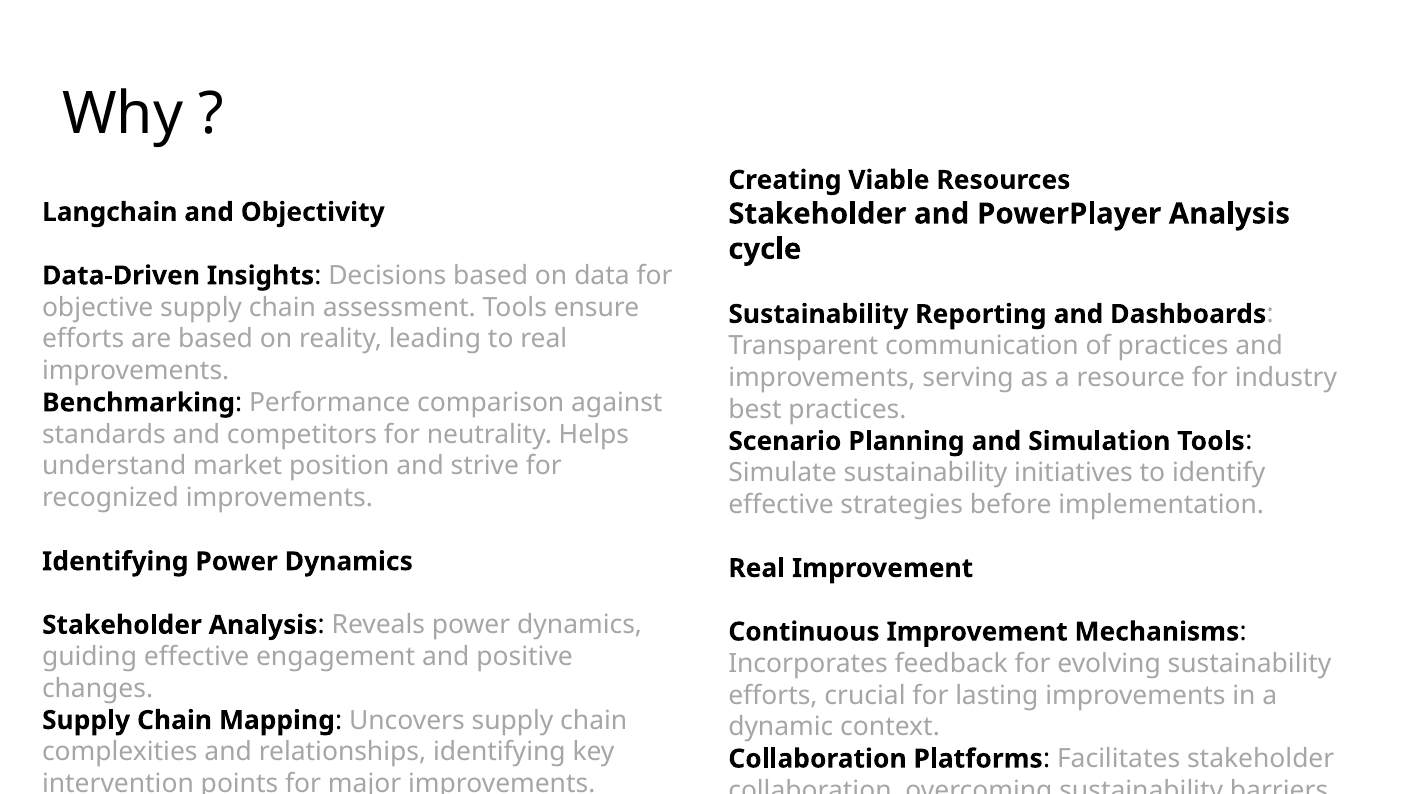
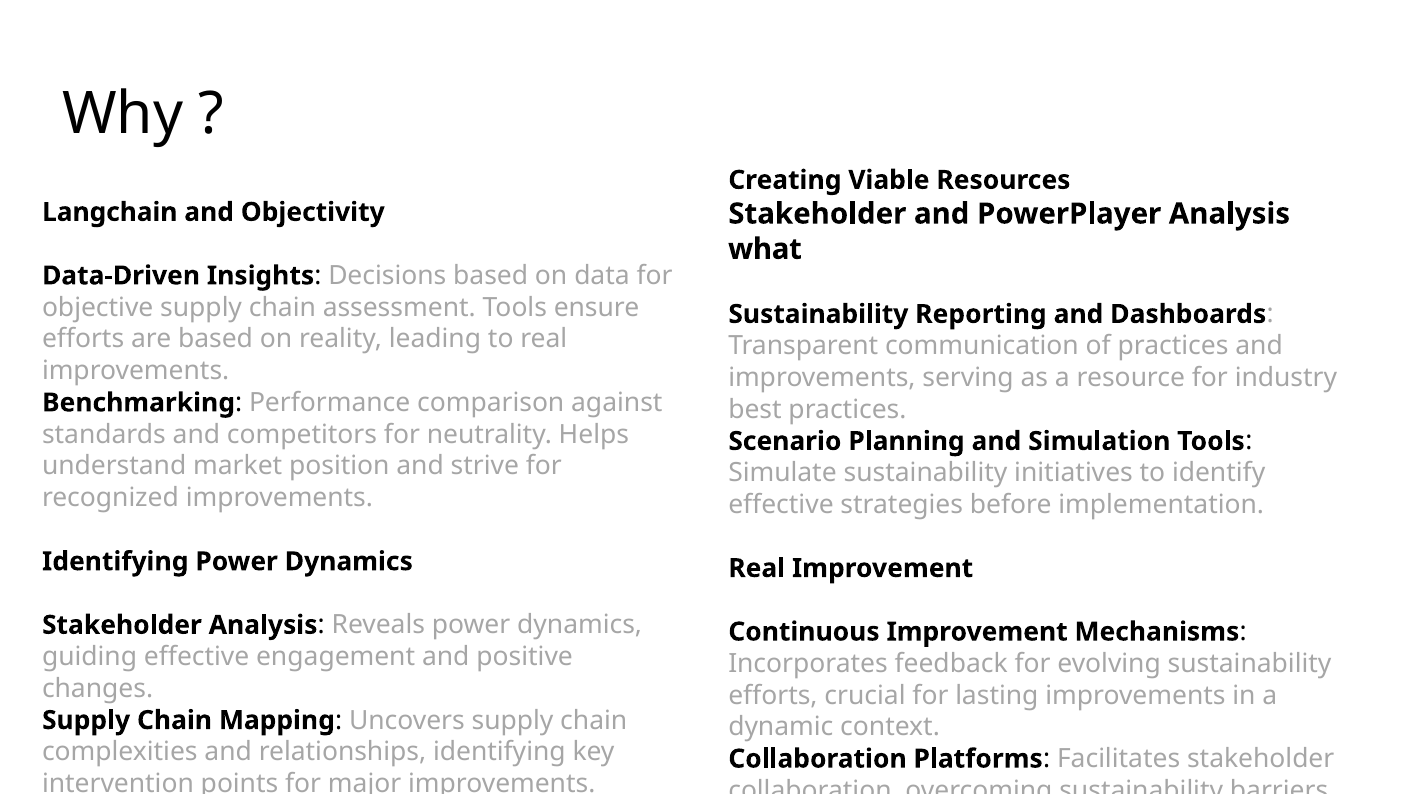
cycle: cycle -> what (765, 249)
